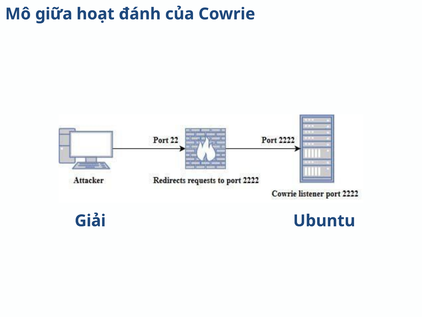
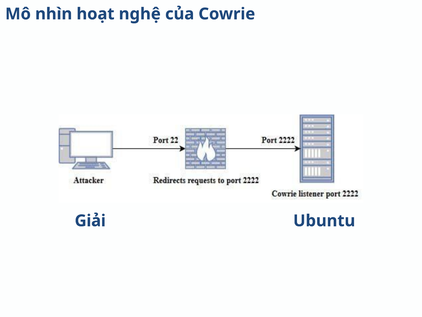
giữa: giữa -> nhìn (54, 14)
đánh: đánh -> nghệ (140, 14)
